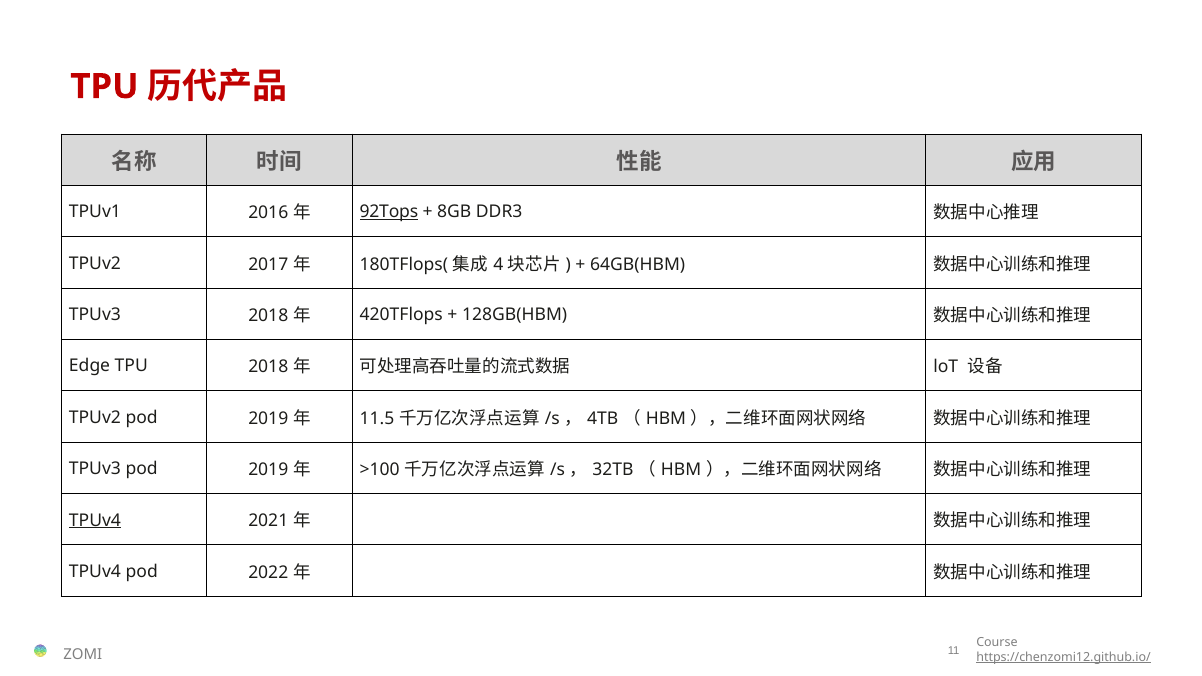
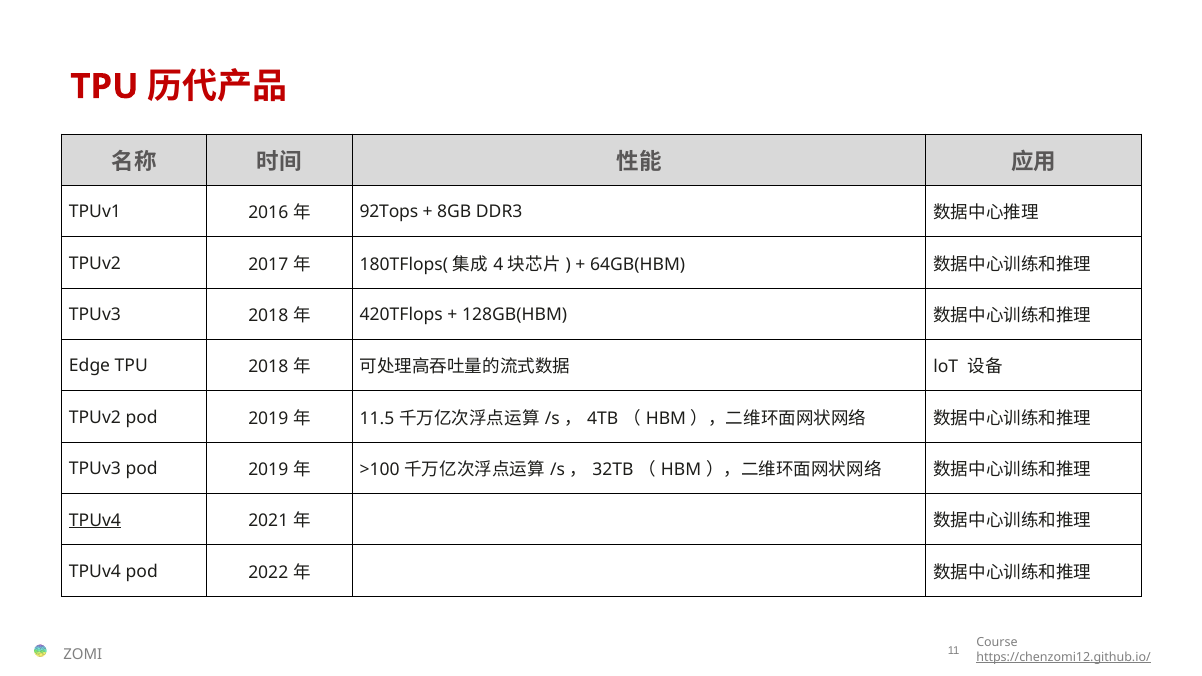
92Tops underline: present -> none (389, 212)
